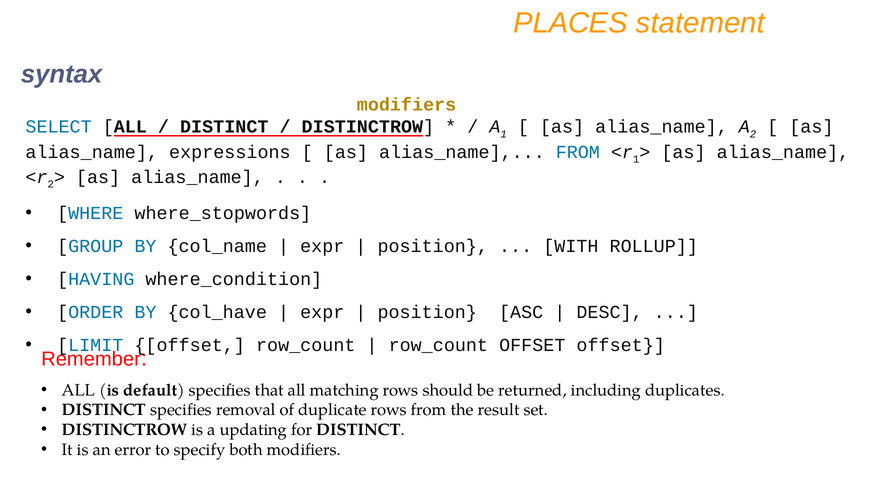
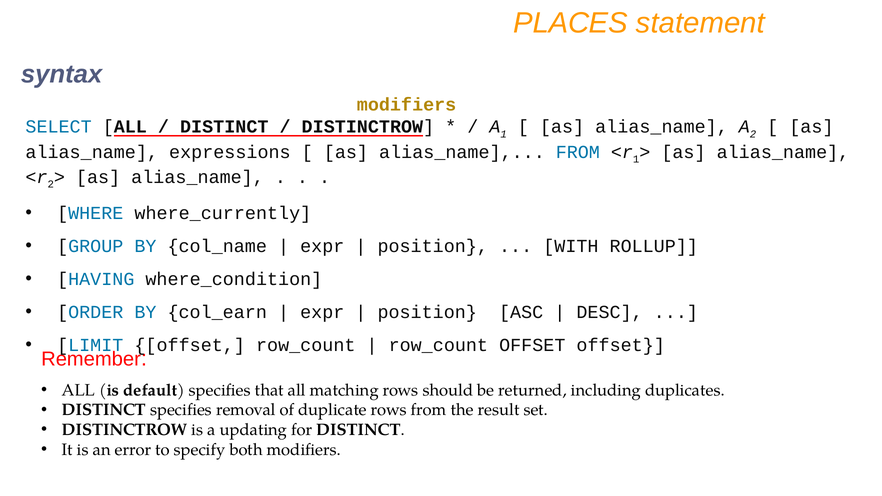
where_stopwords: where_stopwords -> where_currently (223, 213)
col_have: col_have -> col_earn (217, 312)
